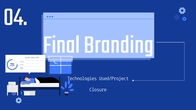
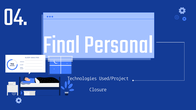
Branding: Branding -> Personal (119, 44)
